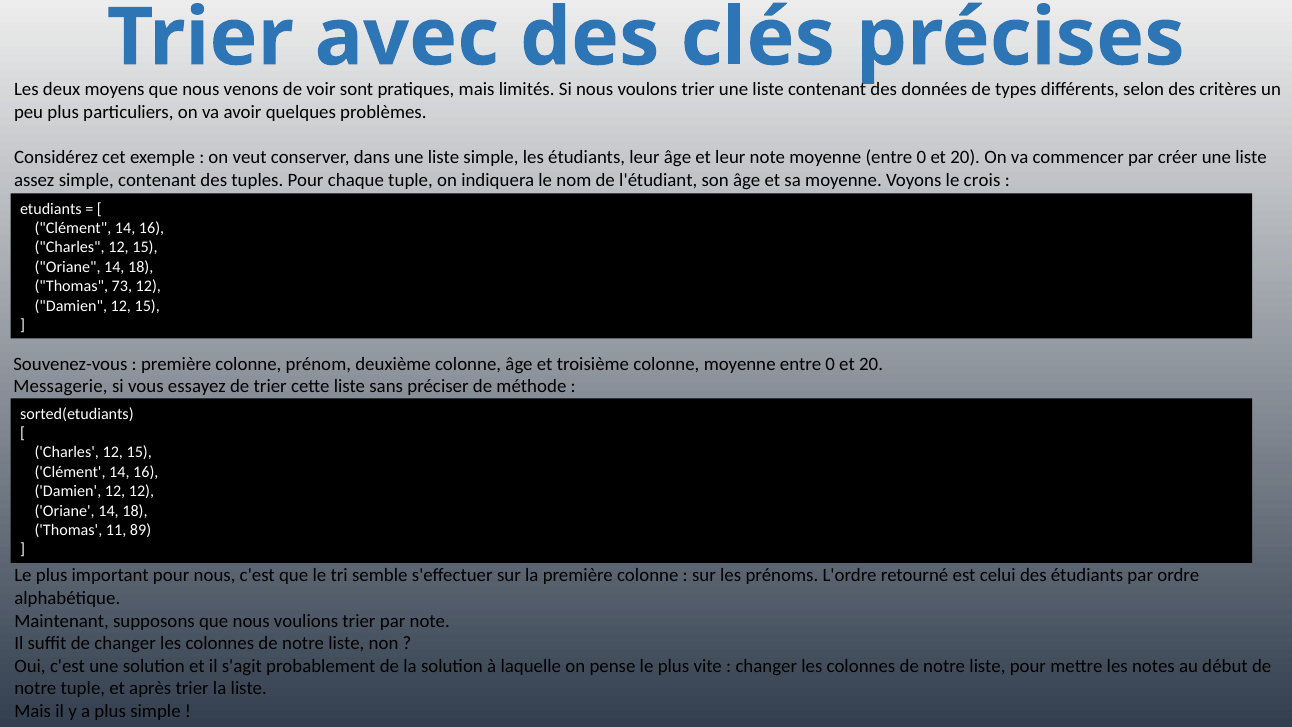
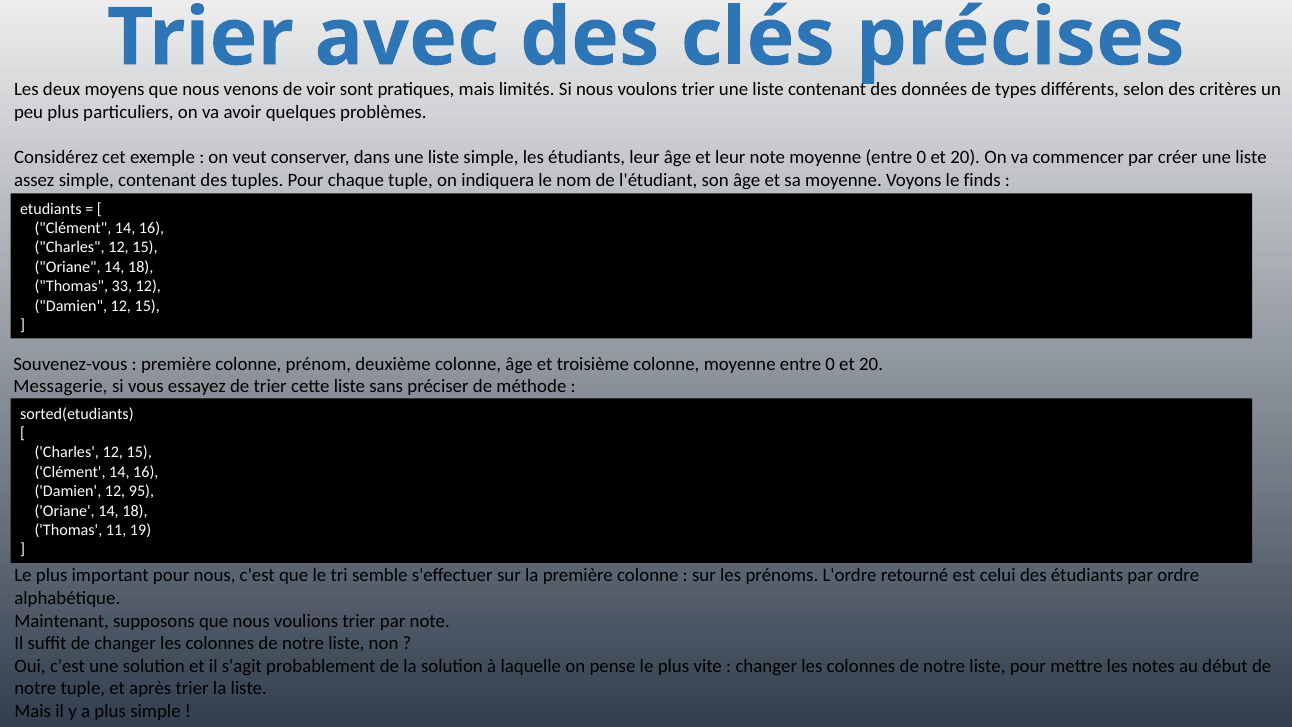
crois: crois -> finds (982, 180)
73: 73 -> 33 (122, 286)
12 12: 12 -> 95 (141, 491)
89: 89 -> 19 (141, 530)
